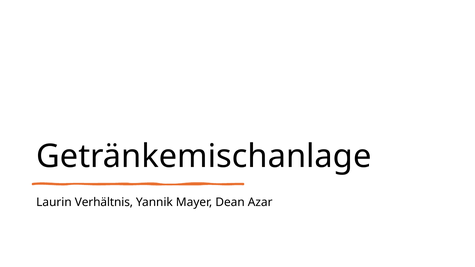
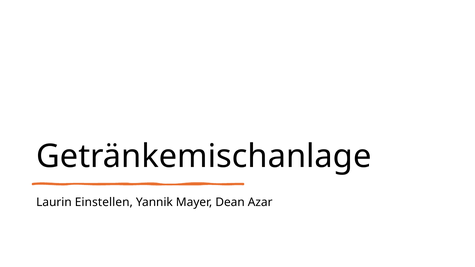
Verhältnis: Verhältnis -> Einstellen (104, 202)
